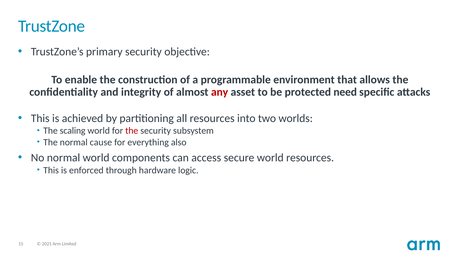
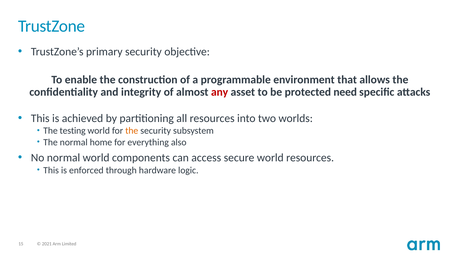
scaling: scaling -> testing (73, 131)
the colour: red -> orange (132, 131)
cause: cause -> home (101, 142)
